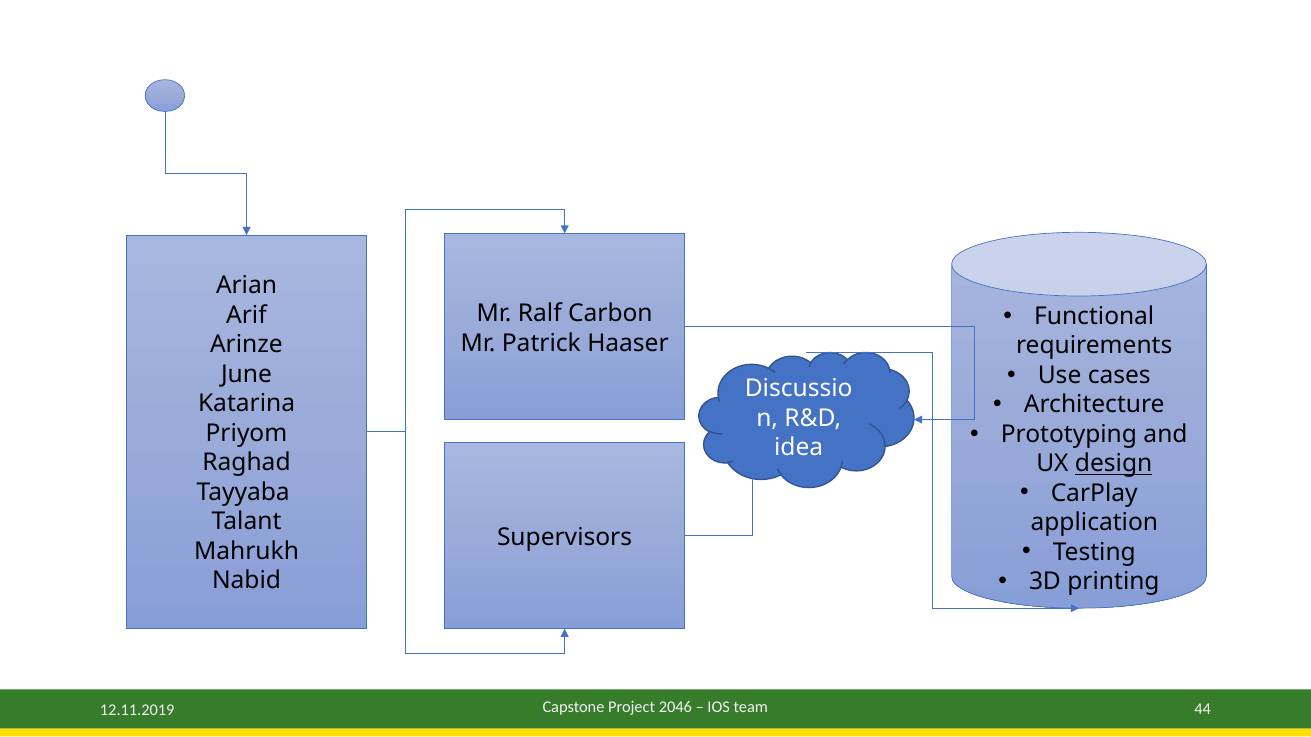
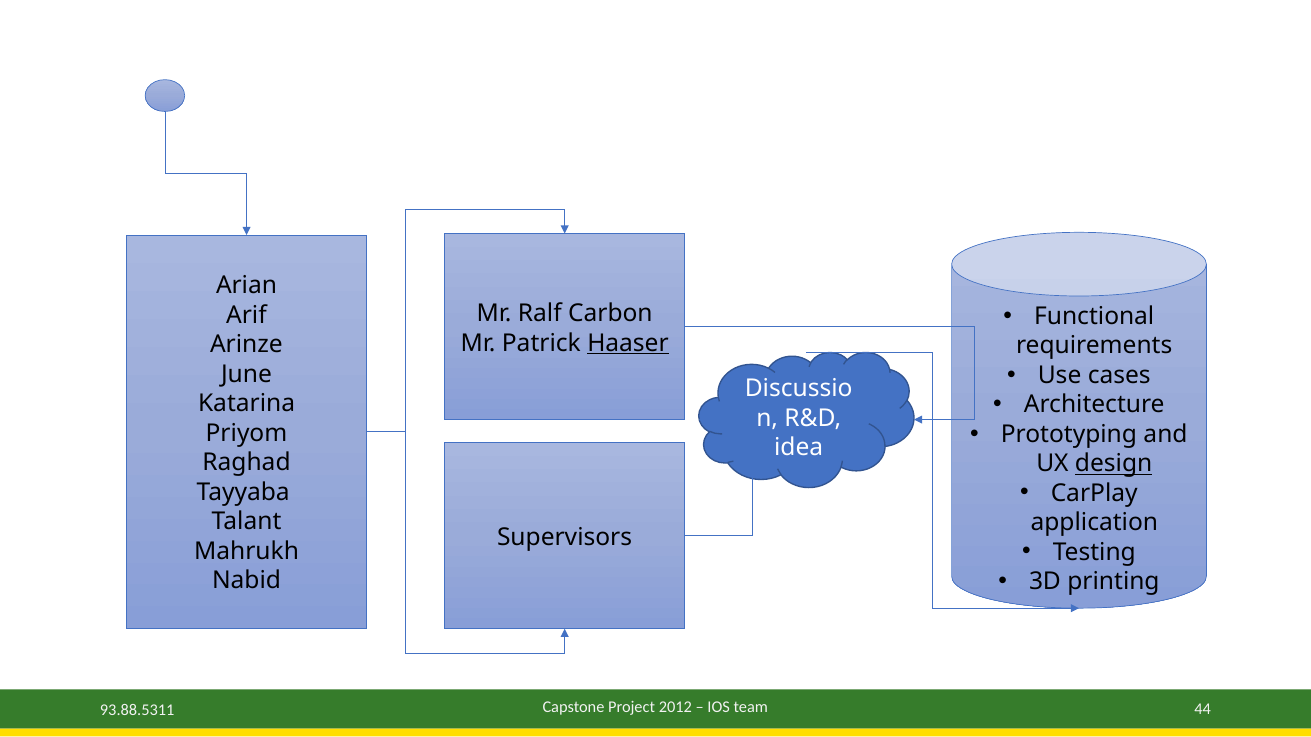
Haaser underline: none -> present (628, 343)
2046: 2046 -> 2012 (675, 708)
12.11.2019: 12.11.2019 -> 93.88.5311 (137, 710)
